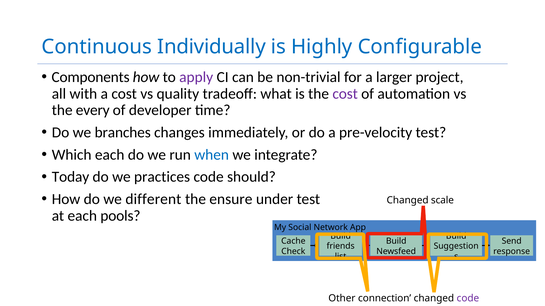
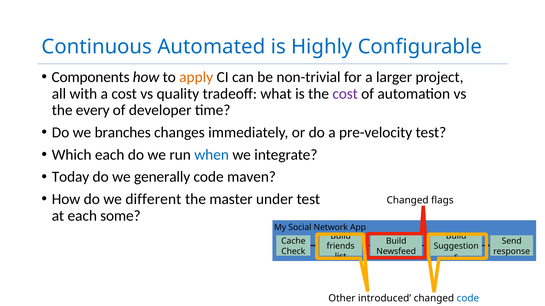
Individually: Individually -> Automated (211, 47)
apply colour: purple -> orange (196, 77)
practices: practices -> generally (162, 177)
should: should -> maven (252, 177)
ensure: ensure -> master (231, 199)
scale: scale -> flags (442, 201)
pools: pools -> some (120, 216)
connection: connection -> introduced (385, 299)
code colour: purple -> blue (468, 299)
